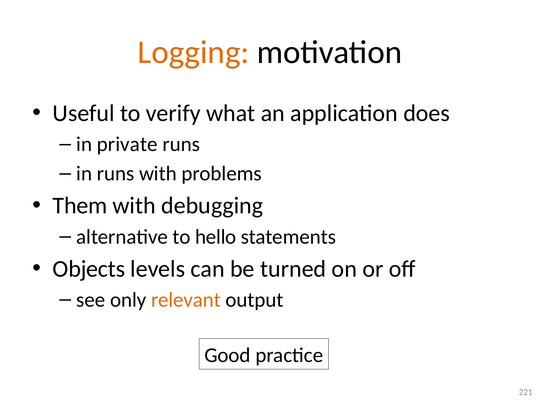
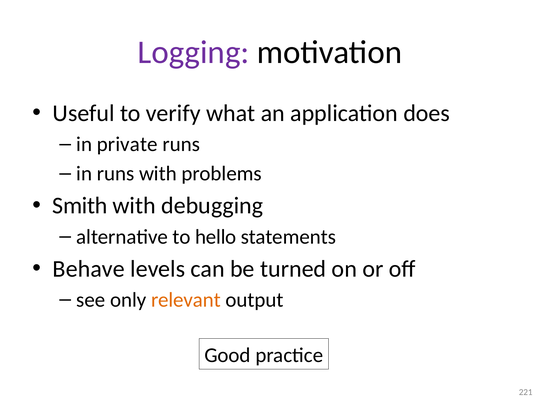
Logging colour: orange -> purple (193, 52)
Them: Them -> Smith (80, 206)
Objects: Objects -> Behave (89, 269)
